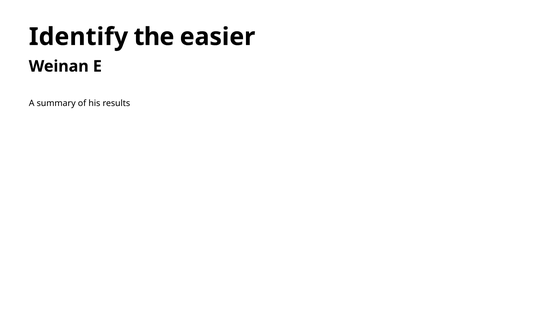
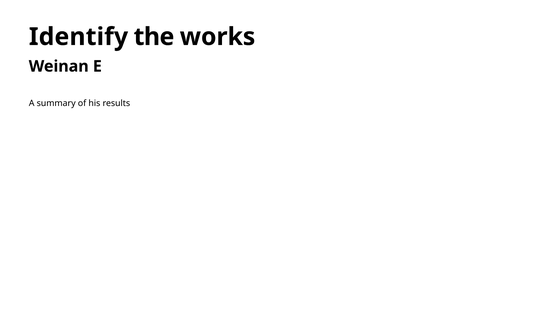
easier: easier -> works (218, 37)
